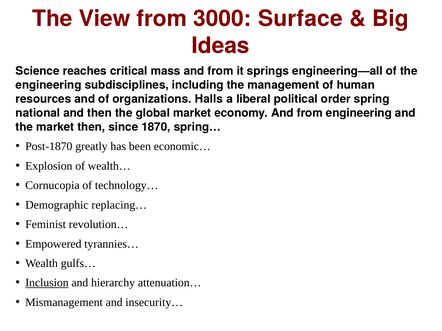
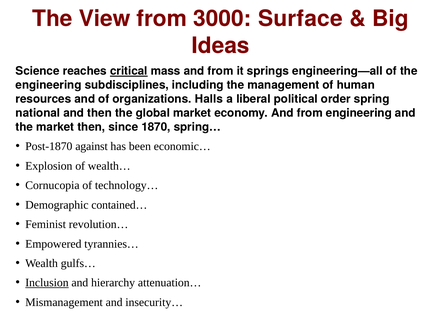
critical underline: none -> present (129, 71)
greatly: greatly -> against (92, 147)
replacing…: replacing… -> contained… (119, 205)
